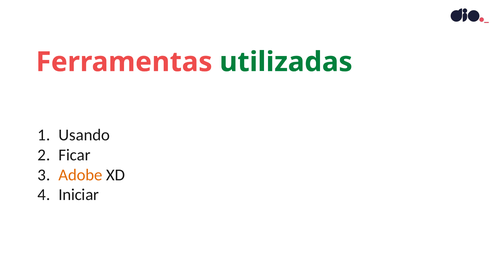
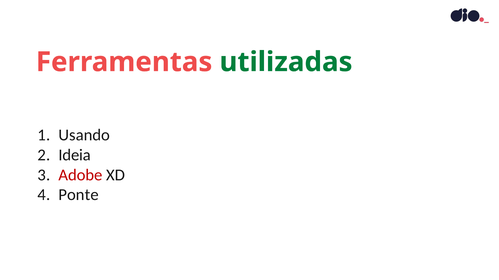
Ficar: Ficar -> Ideia (75, 155)
Adobe colour: orange -> red (80, 175)
Iniciar: Iniciar -> Ponte (79, 195)
